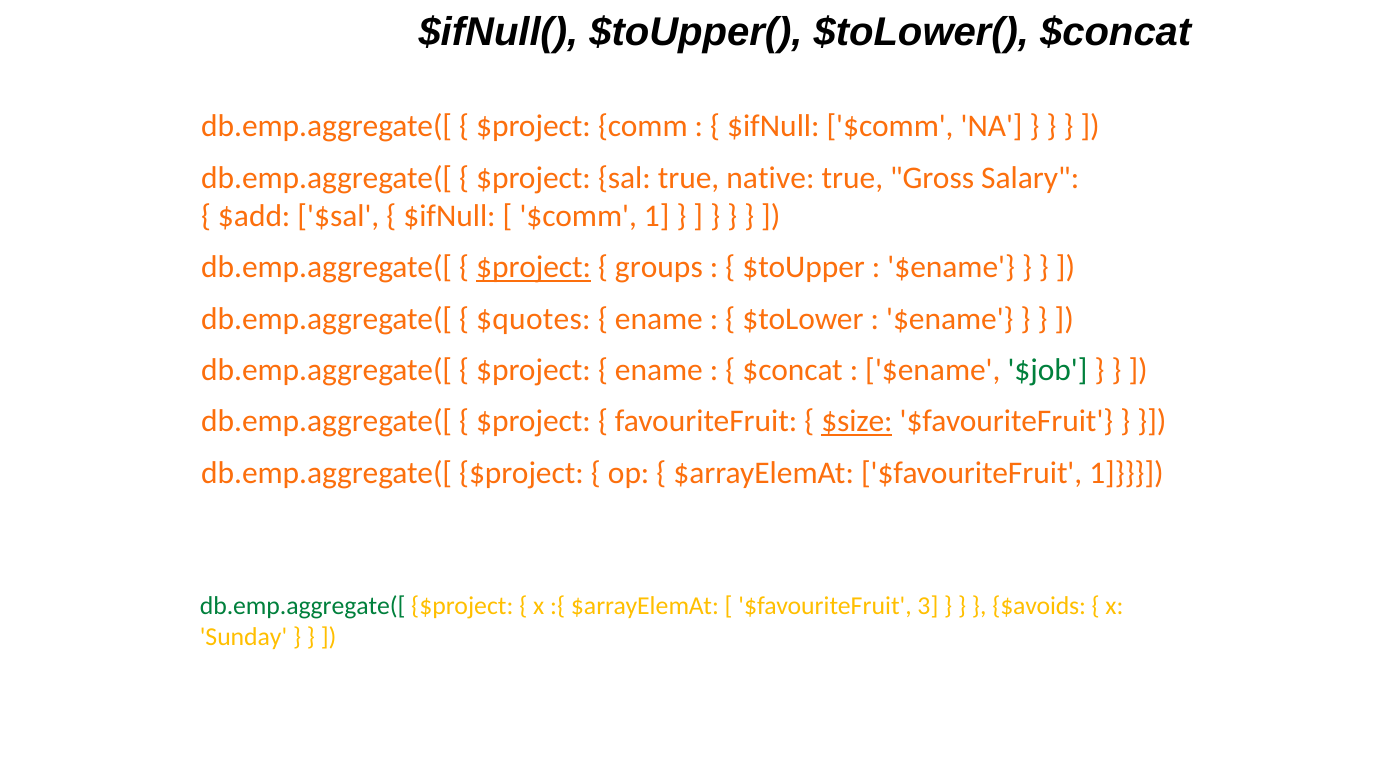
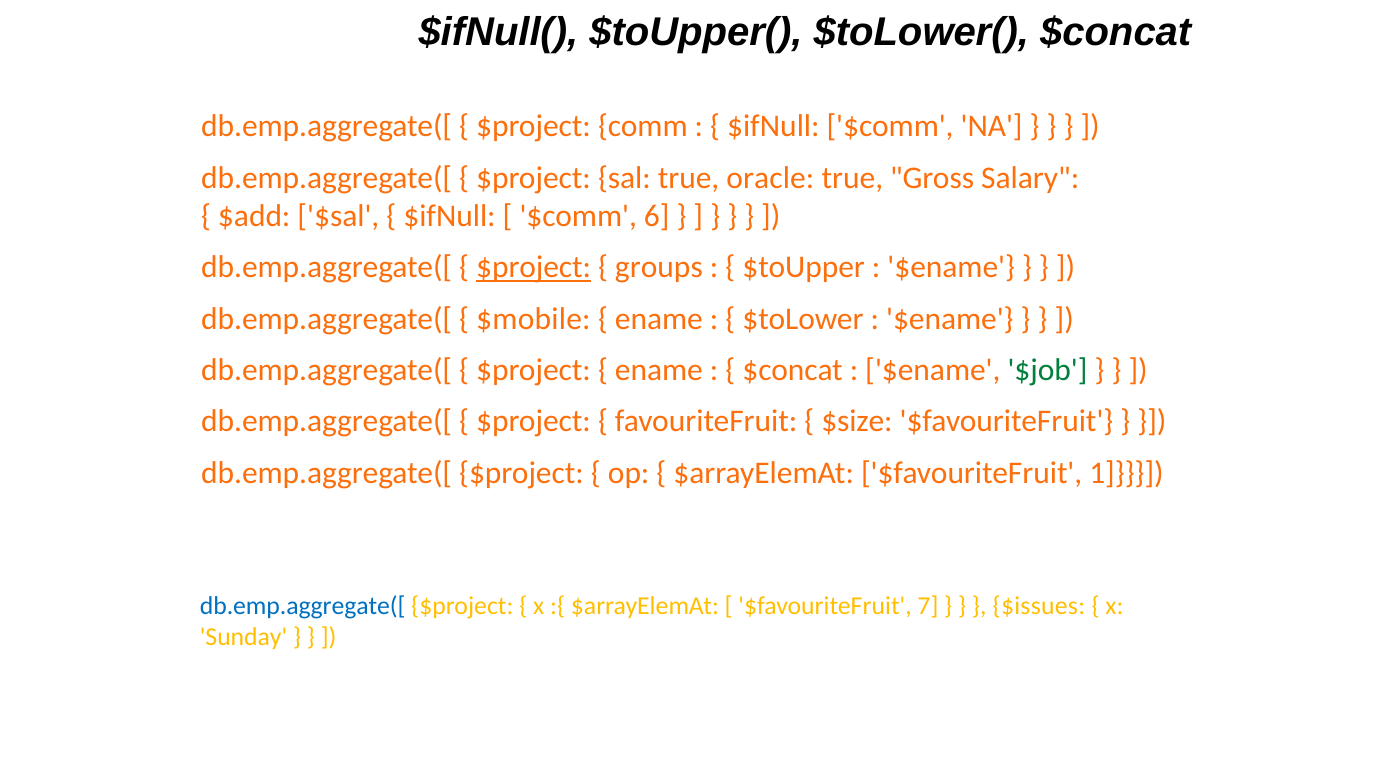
native: native -> oracle (770, 178)
$comm 1: 1 -> 6 (657, 216)
$quotes: $quotes -> $mobile (533, 319)
$size underline: present -> none (857, 422)
db.emp.aggregate([ colour: green -> blue (303, 606)
3: 3 -> 7 (928, 606)
$avoids: $avoids -> $issues (1039, 606)
